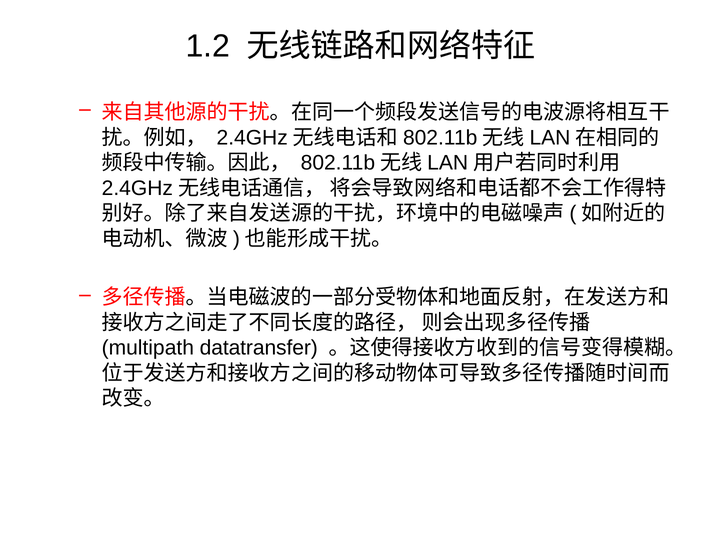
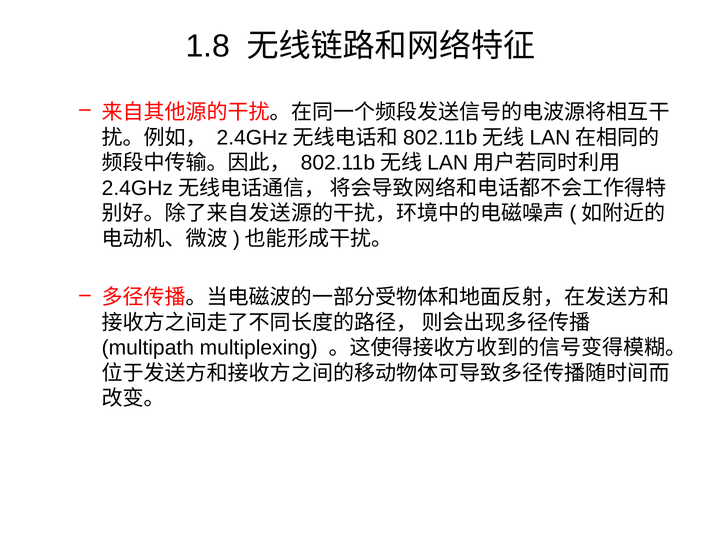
1.2: 1.2 -> 1.8 (208, 46)
datatransfer: datatransfer -> multiplexing (259, 348)
